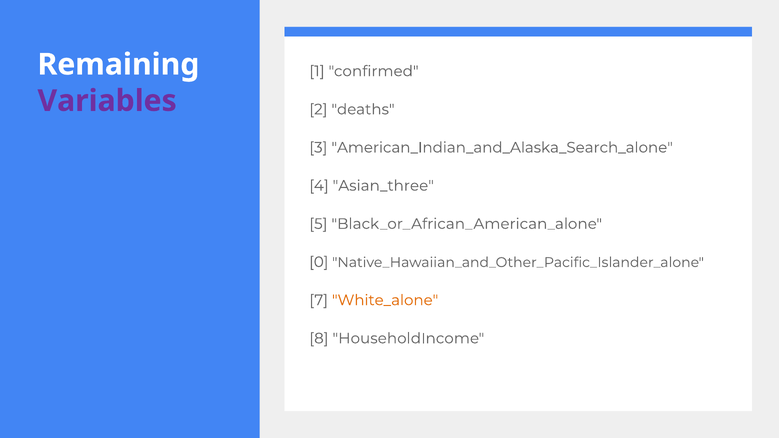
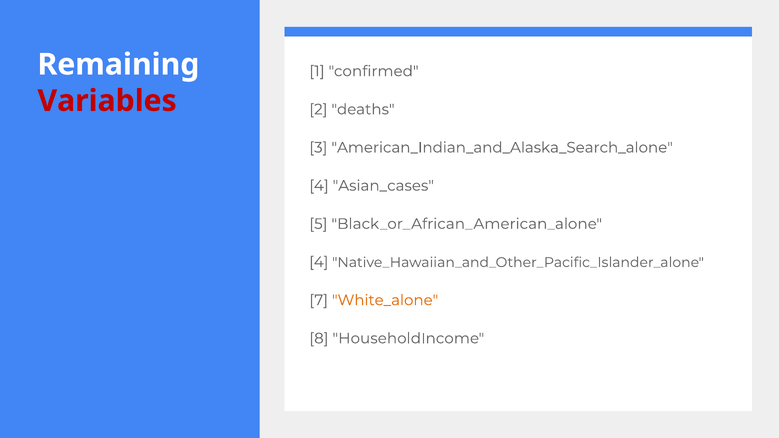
Variables colour: purple -> red (107, 101)
Asian_three: Asian_three -> Asian_cases (383, 186)
0: 0 -> 4 (319, 262)
